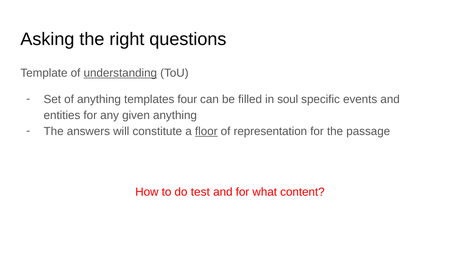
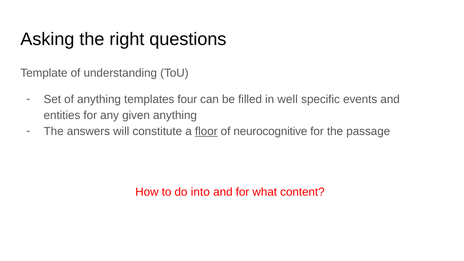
understanding underline: present -> none (120, 73)
soul: soul -> well (288, 99)
representation: representation -> neurocognitive (270, 131)
test: test -> into (200, 192)
